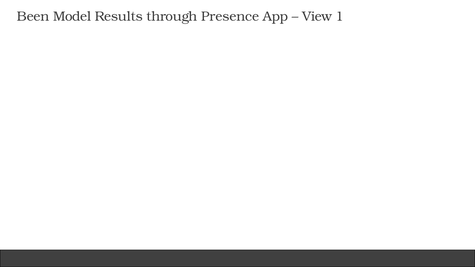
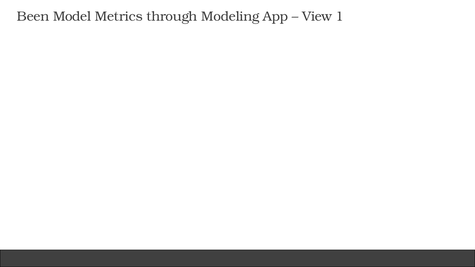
Results: Results -> Metrics (119, 17)
Presence: Presence -> Modeling (230, 17)
